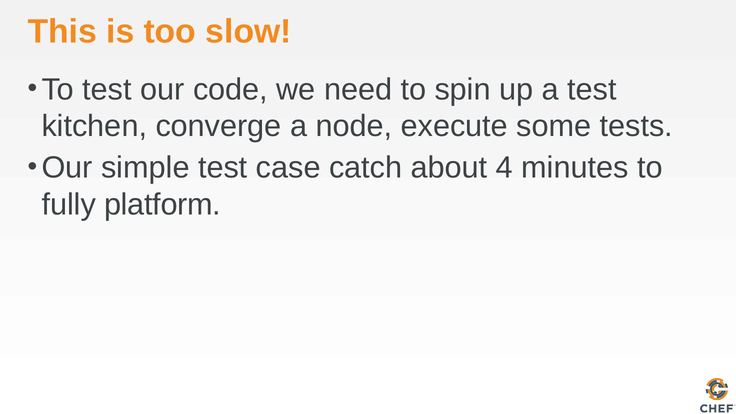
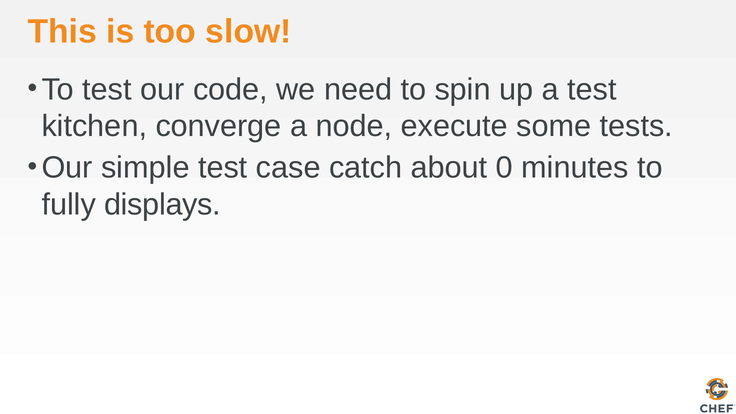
4: 4 -> 0 (504, 168)
platform: platform -> displays (163, 205)
